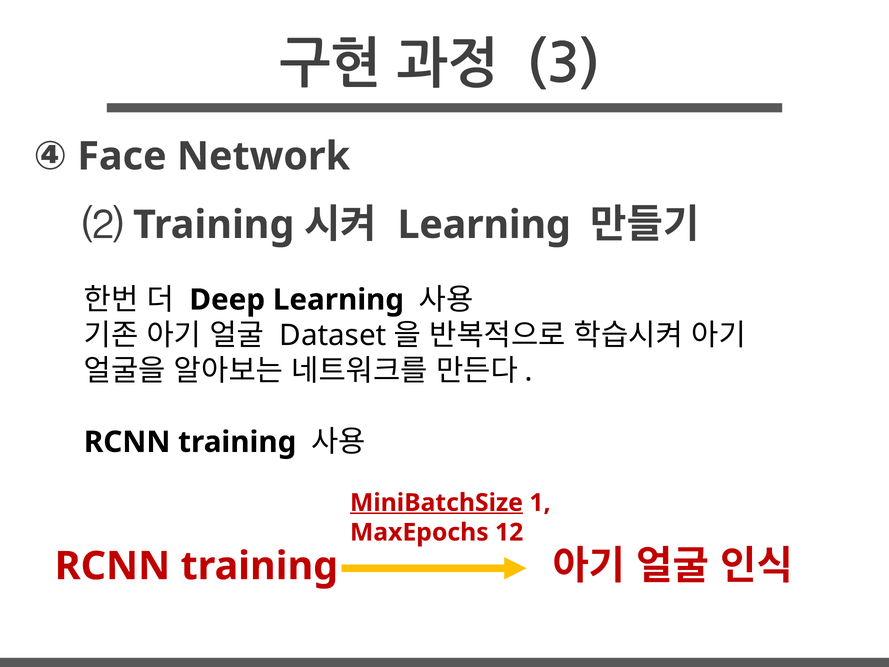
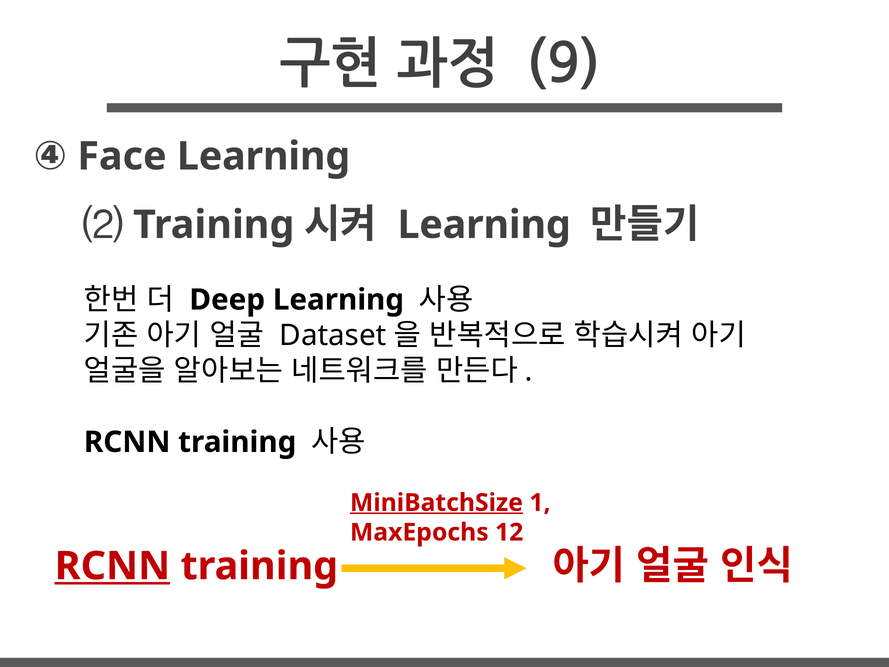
3: 3 -> 9 (564, 64)
Face Network: Network -> Learning (264, 156)
RCNN underline: none -> present (112, 566)
